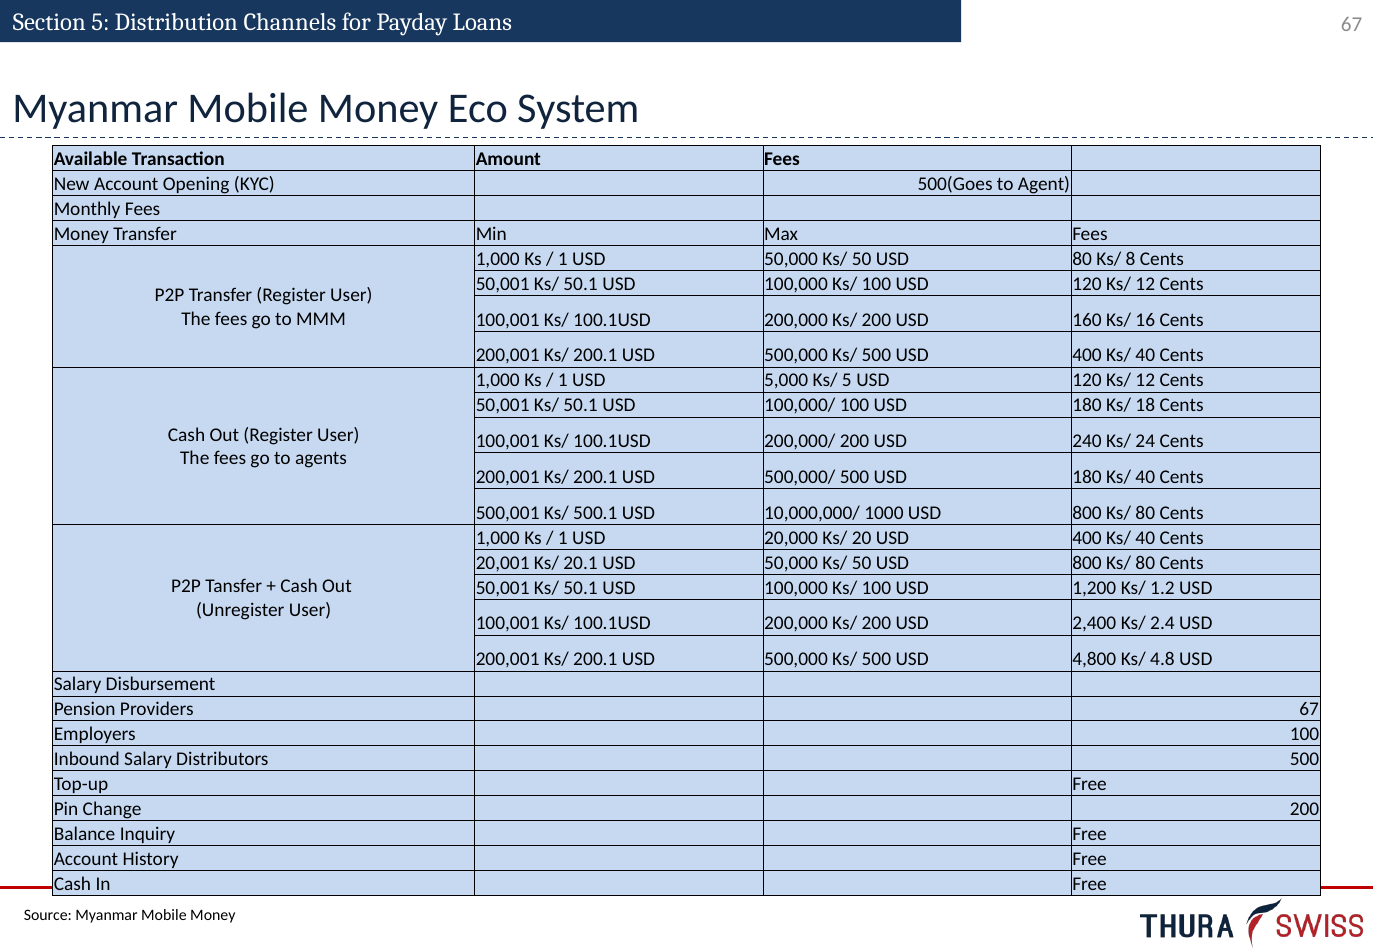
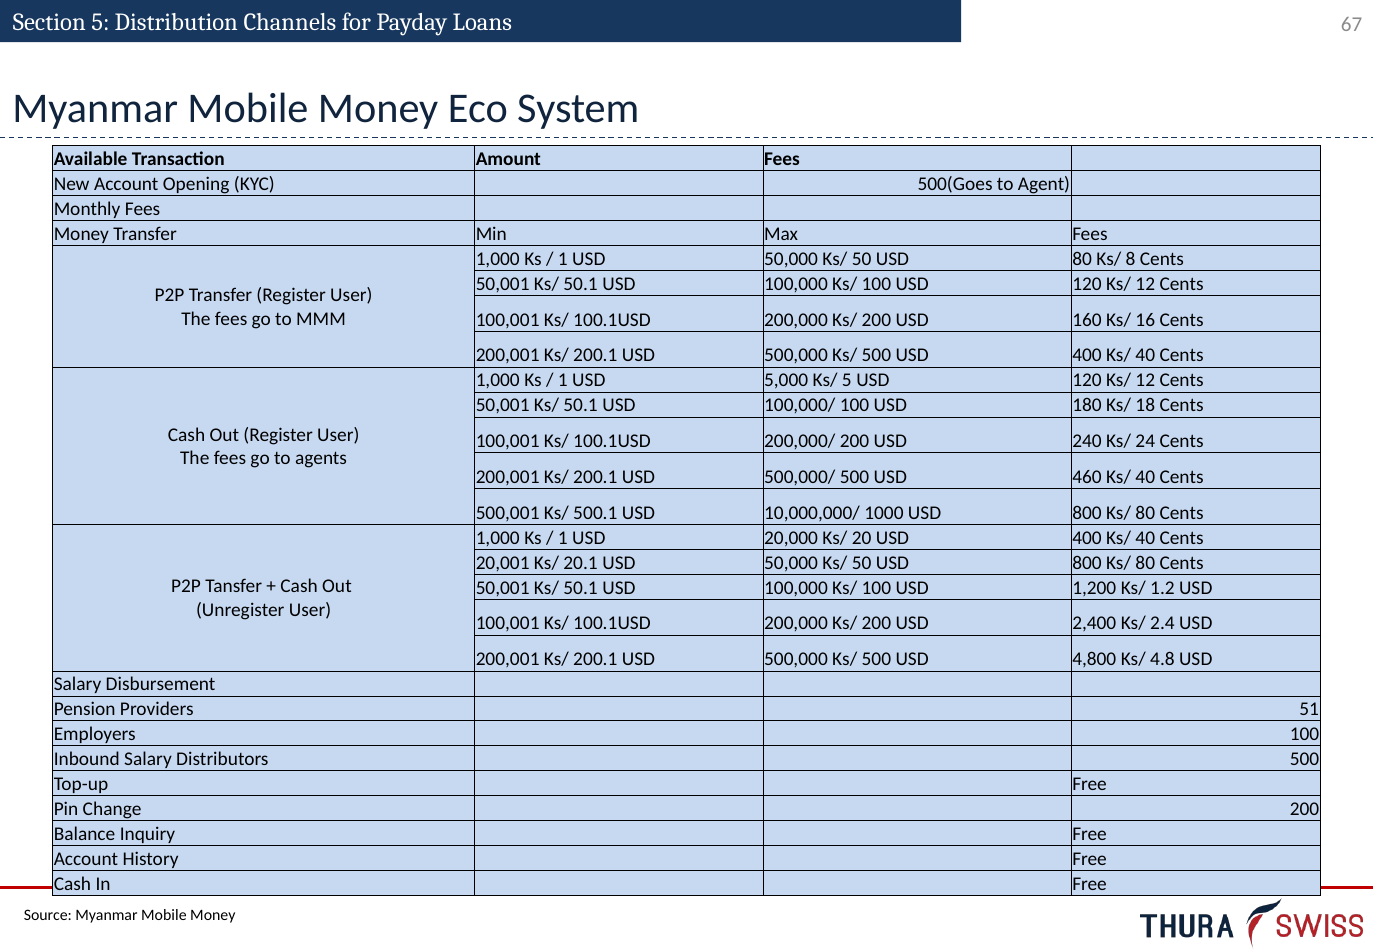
500 USD 180: 180 -> 460 (1087, 477)
Providers 67: 67 -> 51 (1309, 709)
